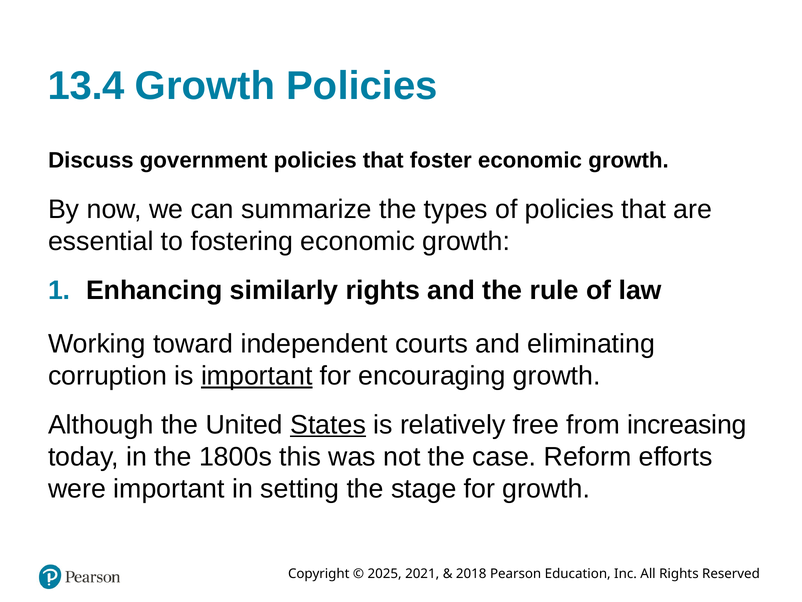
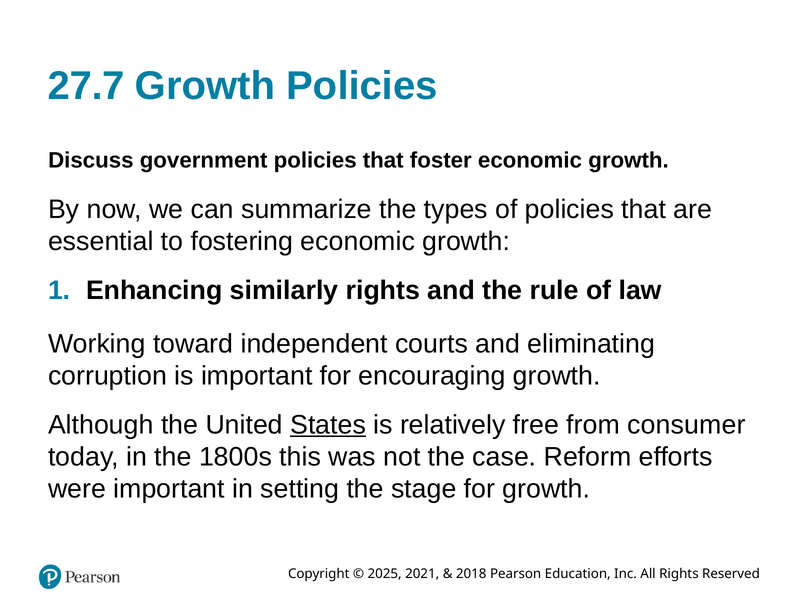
13.4: 13.4 -> 27.7 (86, 86)
important underline: present -> none (257, 376)
increasing: increasing -> consumer (687, 424)
